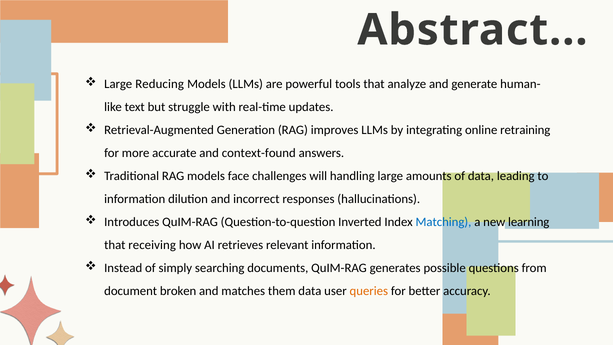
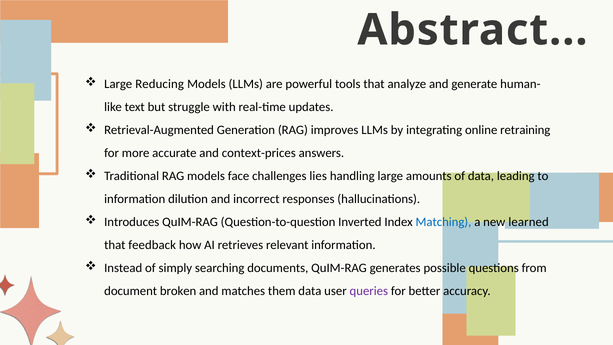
context-found: context-found -> context-prices (259, 153)
will: will -> lies (318, 176)
learning: learning -> learned (529, 222)
receiving: receiving -> feedback (152, 245)
queries colour: orange -> purple (369, 291)
